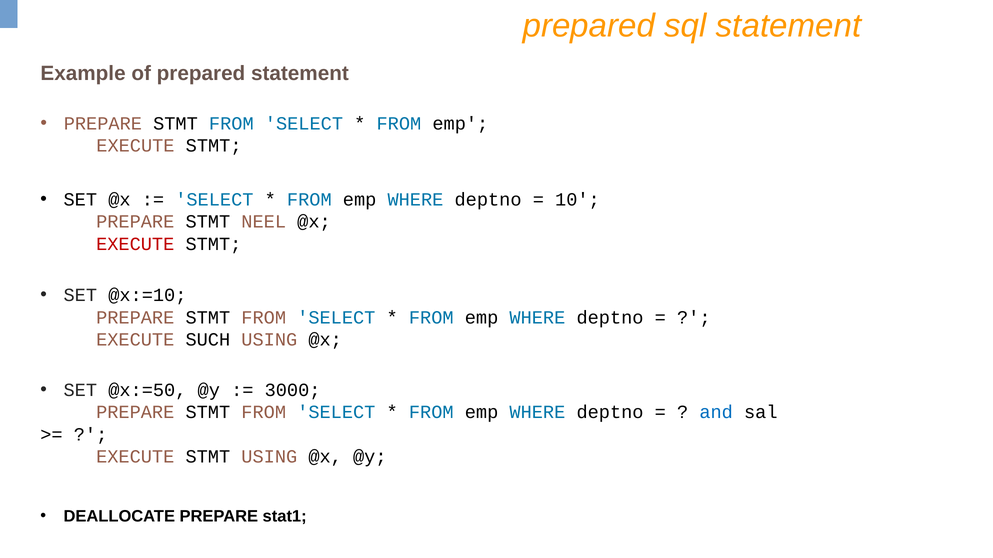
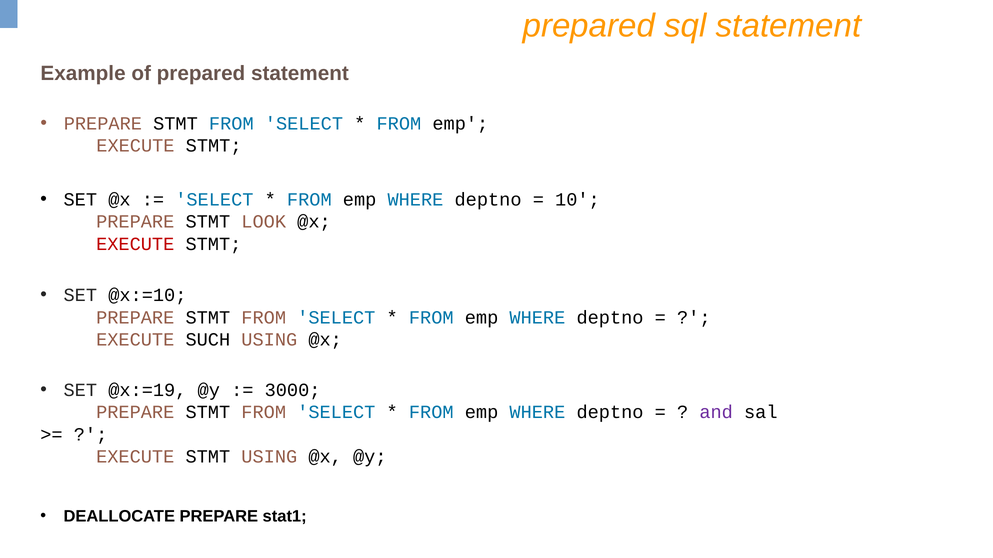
NEEL: NEEL -> LOOK (264, 222)
@x:=50: @x:=50 -> @x:=19 (147, 390)
and colour: blue -> purple (716, 413)
